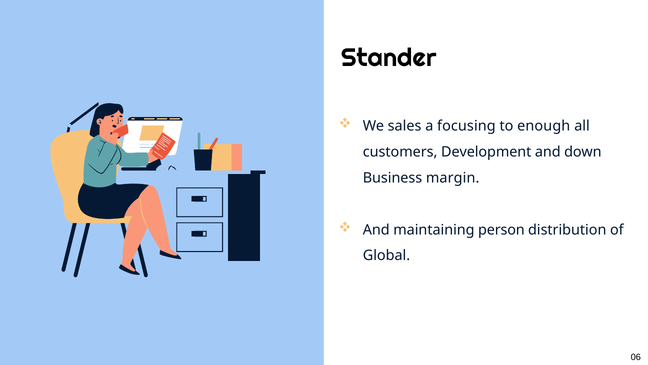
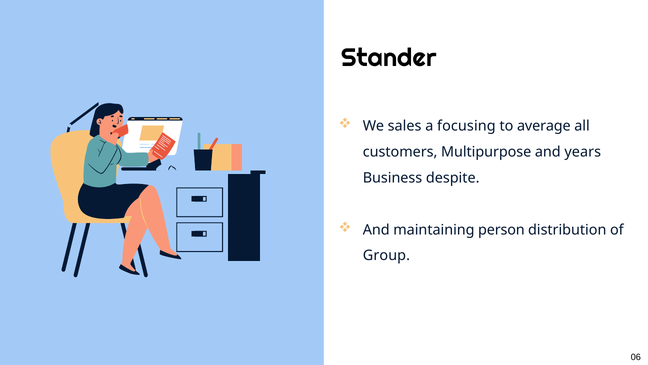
enough: enough -> average (544, 126)
Development: Development -> Multipurpose (486, 152)
down: down -> years (583, 152)
margin: margin -> despite (453, 178)
Global: Global -> Group (386, 255)
